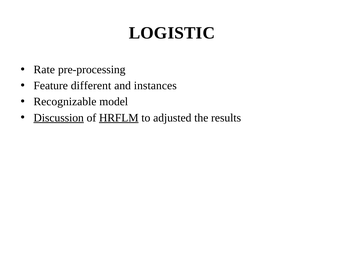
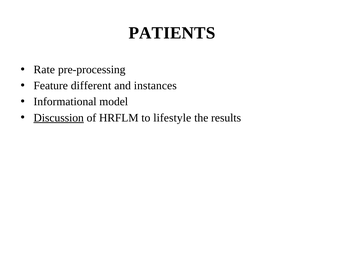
LOGISTIC: LOGISTIC -> PATIENTS (172, 33)
Recognizable: Recognizable -> Informational (65, 102)
HRFLM underline: present -> none (119, 118)
adjusted: adjusted -> lifestyle (172, 118)
